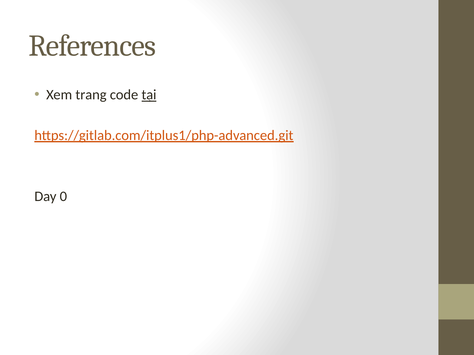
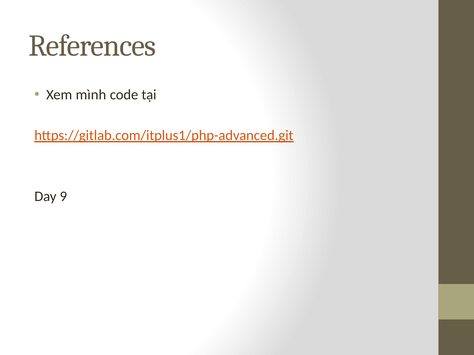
trang: trang -> mình (91, 95)
tại underline: present -> none (149, 95)
0: 0 -> 9 (63, 197)
